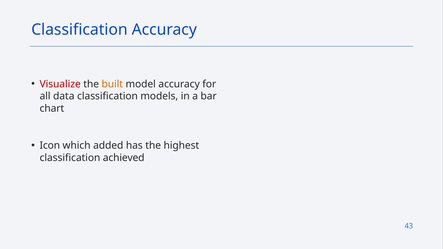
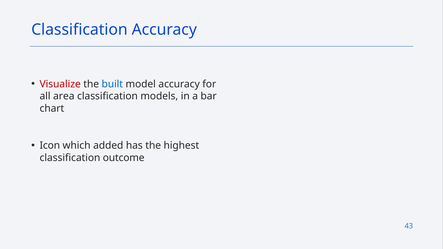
built colour: orange -> blue (112, 84)
data: data -> area (64, 96)
achieved: achieved -> outcome (124, 158)
